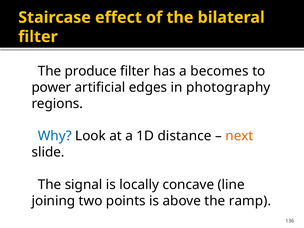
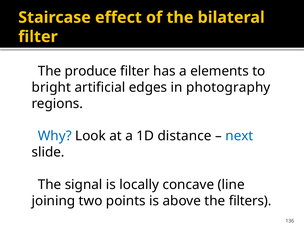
becomes: becomes -> elements (220, 71)
power: power -> bright (51, 87)
next colour: orange -> blue (239, 136)
ramp: ramp -> filters (250, 201)
